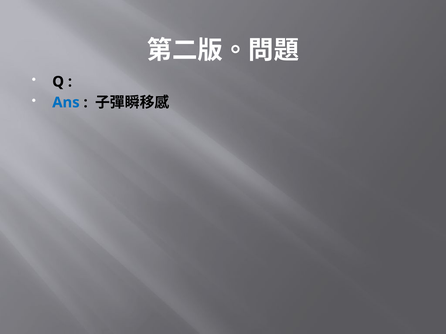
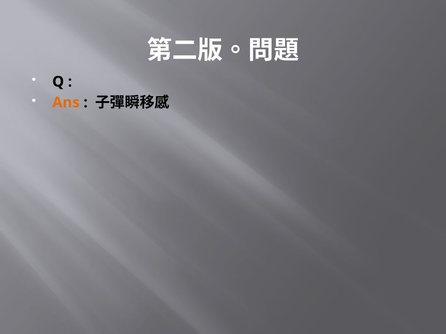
Ans colour: blue -> orange (66, 103)
